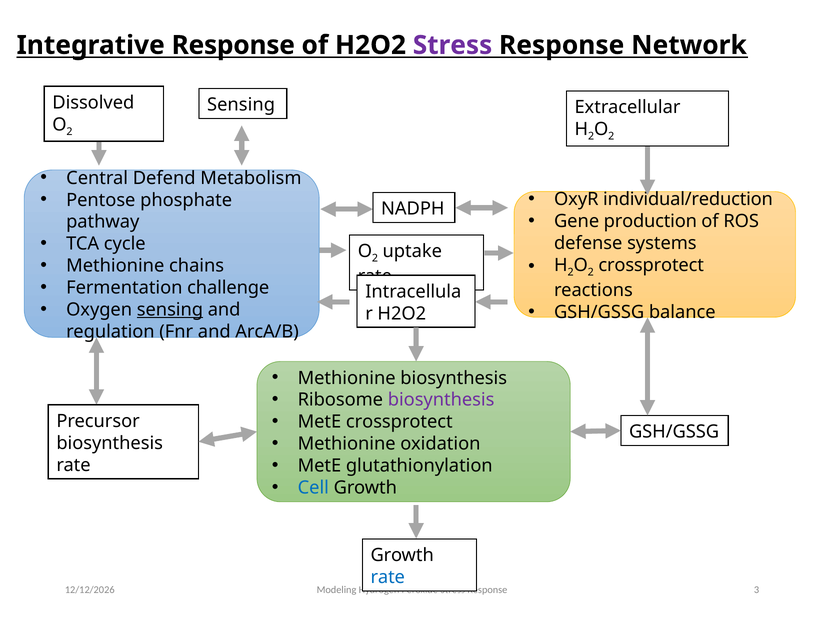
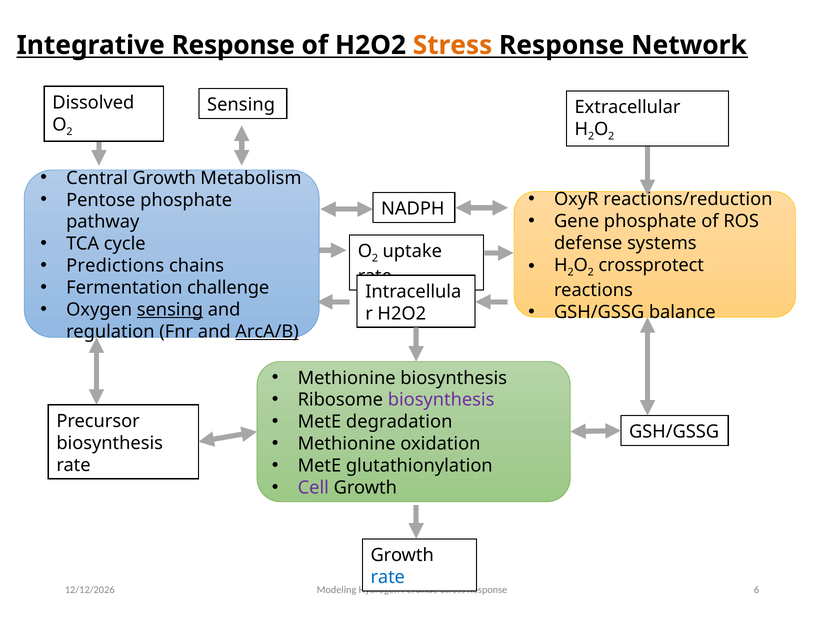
Stress colour: purple -> orange (453, 45)
Central Defend: Defend -> Growth (164, 178)
individual/reduction: individual/reduction -> reactions/reduction (688, 199)
Gene production: production -> phosphate (650, 221)
Methionine: Methionine -> Predictions (115, 266)
ArcA/B underline: none -> present (267, 332)
MetE crossprotect: crossprotect -> degradation (399, 422)
Cell colour: blue -> purple (313, 488)
3: 3 -> 6 (757, 590)
